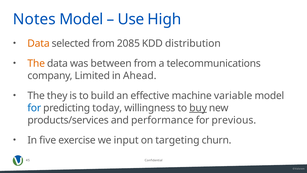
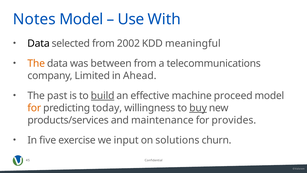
High: High -> With (164, 19)
Data colour: orange -> black (39, 43)
2085: 2085 -> 2002 (128, 43)
distribution: distribution -> meaningful (193, 43)
they: they -> past (57, 96)
build underline: none -> present (103, 96)
variable: variable -> proceed (233, 96)
for colour: blue -> orange (34, 108)
performance: performance -> maintenance (162, 120)
previous: previous -> provides (234, 120)
targeting: targeting -> solutions (177, 140)
